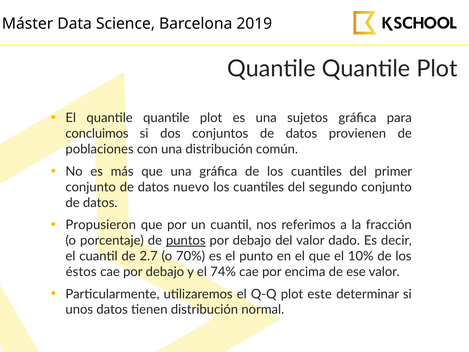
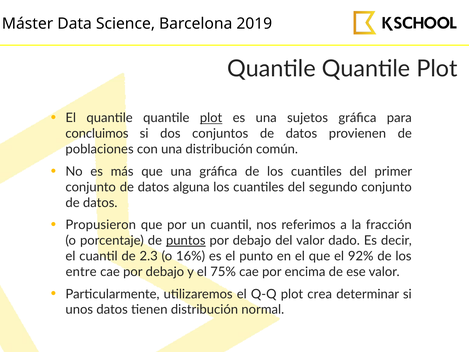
plot underline: none -> present (211, 118)
nuevo: nuevo -> alguna (191, 187)
2.7: 2.7 -> 2.3 (149, 256)
70%: 70% -> 16% (191, 256)
10%: 10% -> 92% (361, 256)
éstos: éstos -> entre (81, 272)
74%: 74% -> 75% (223, 272)
este: este -> crea (320, 294)
